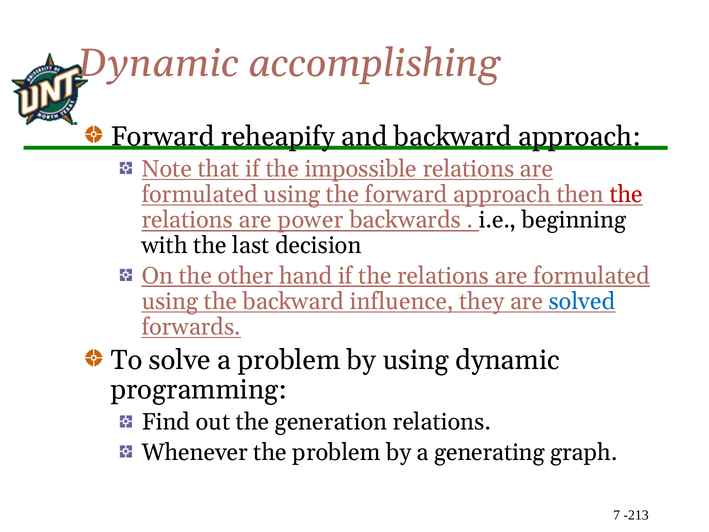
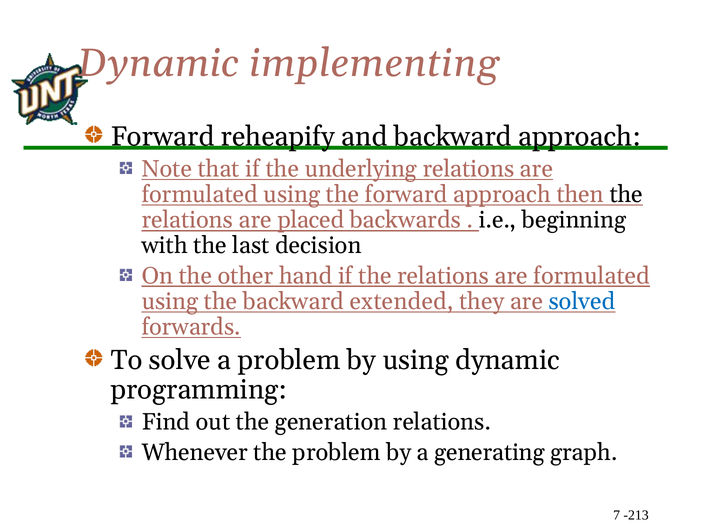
accomplishing: accomplishing -> implementing (374, 63)
impossible: impossible -> underlying (361, 169)
the colour: red -> black (626, 194)
power: power -> placed (311, 220)
influence: influence -> extended (402, 301)
